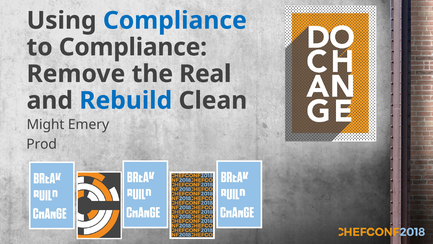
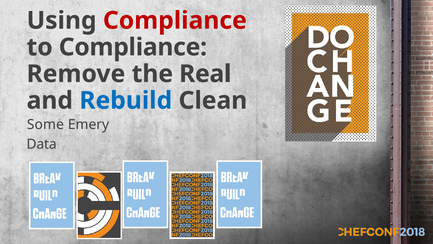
Compliance colour: blue -> red (175, 21)
Might: Might -> Some (45, 125)
Prod: Prod -> Data (42, 144)
